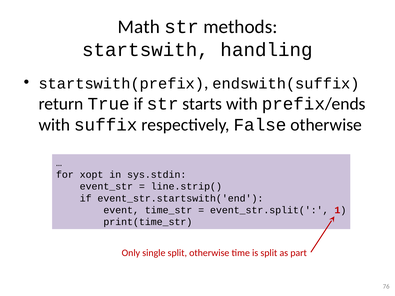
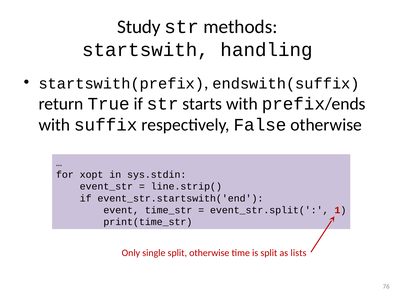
Math: Math -> Study (139, 27)
part: part -> lists (299, 253)
